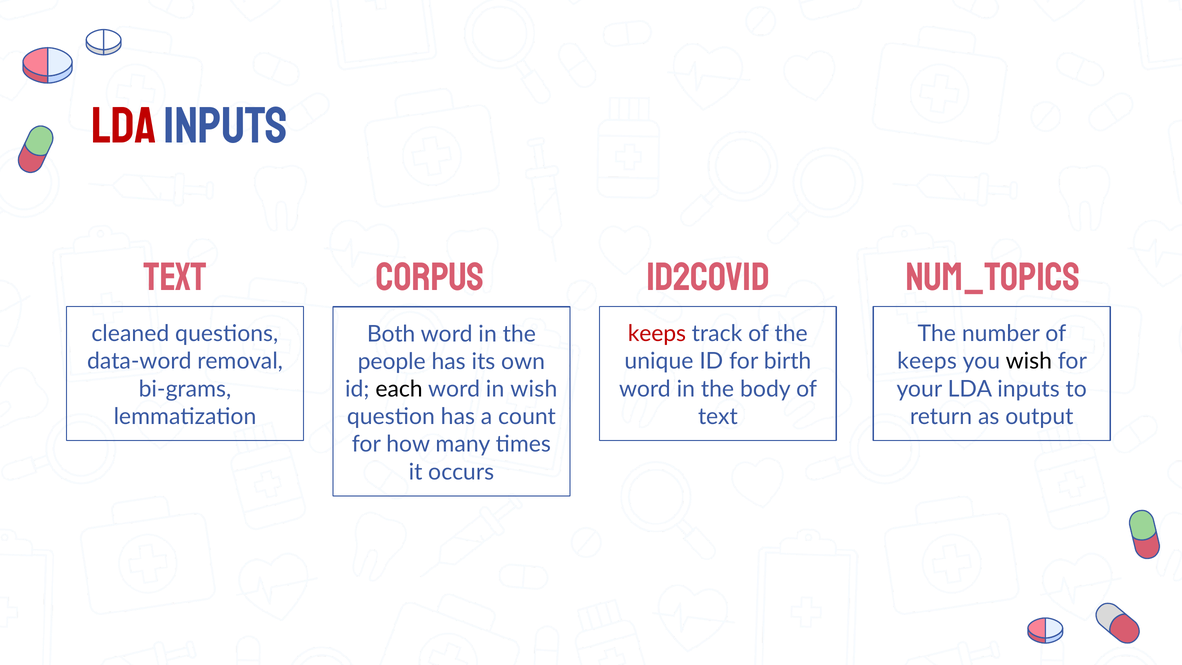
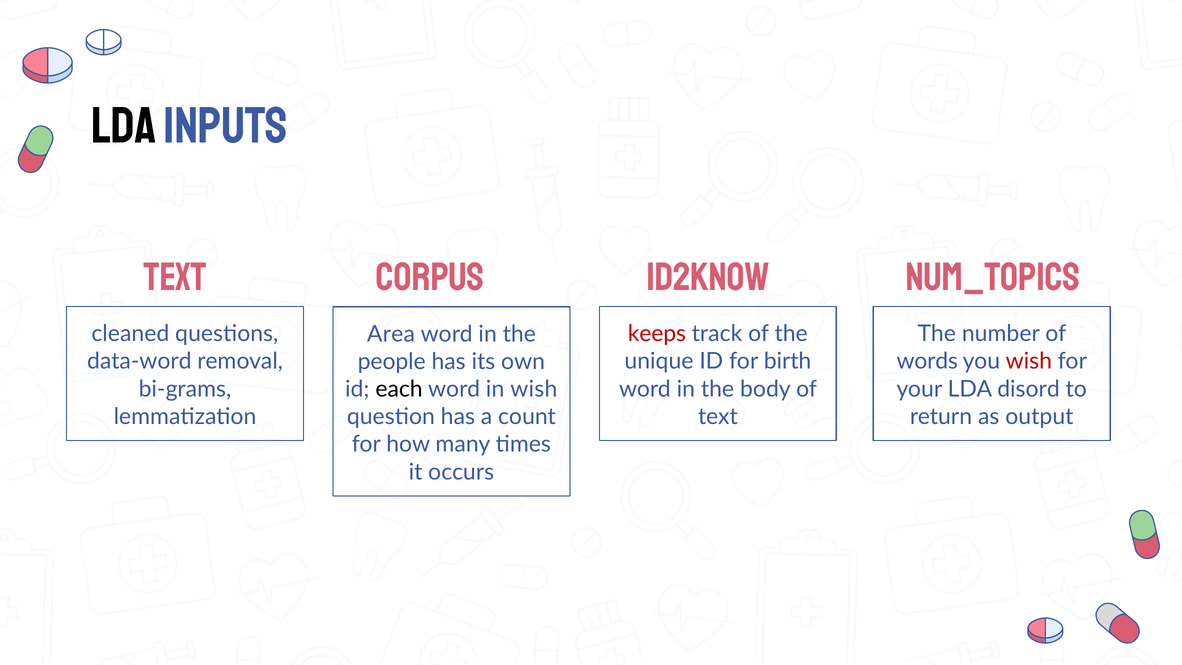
LDA colour: red -> black (124, 126)
id2covid: id2covid -> id2know (708, 277)
Both: Both -> Area (391, 334)
keeps: keeps -> words (927, 361)
wish colour: black -> red (1029, 361)
your LDA inputs: inputs -> disord (1029, 389)
